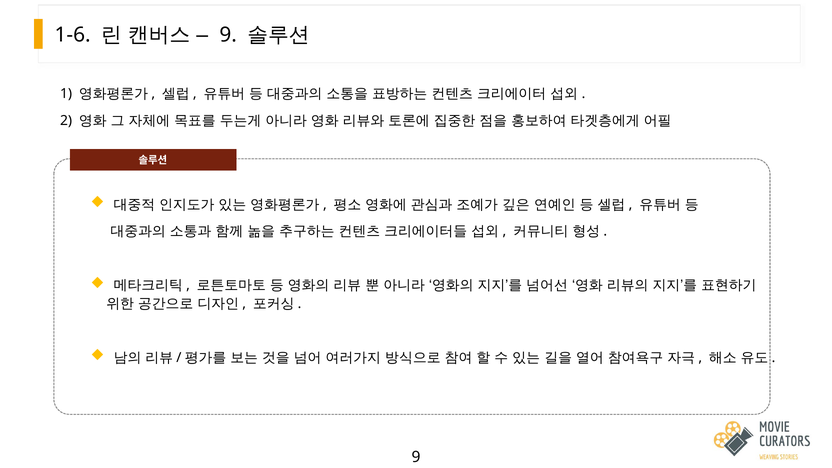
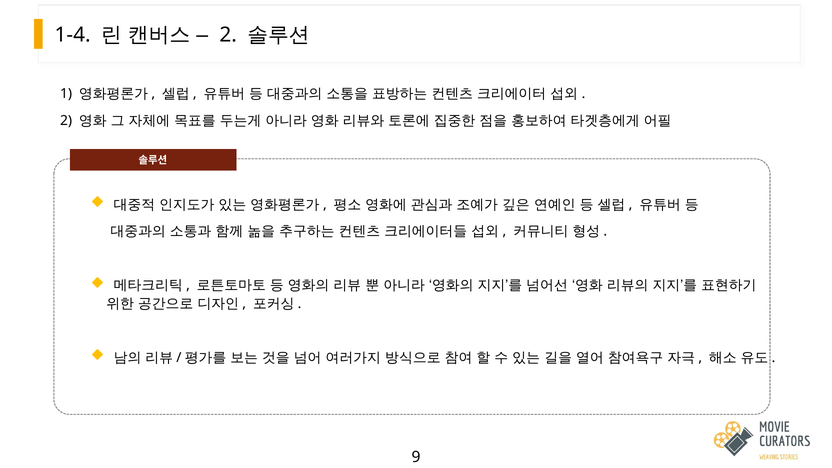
1-6: 1-6 -> 1-4 (73, 35)
9: 9 -> 2 (228, 35)
